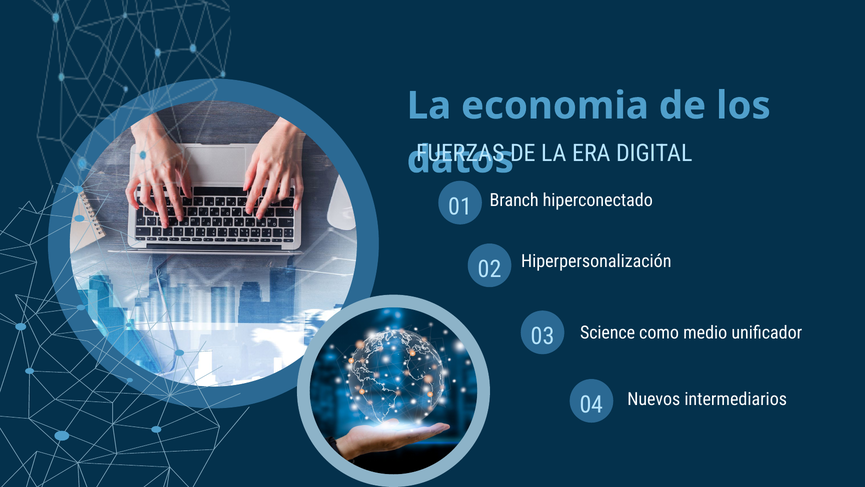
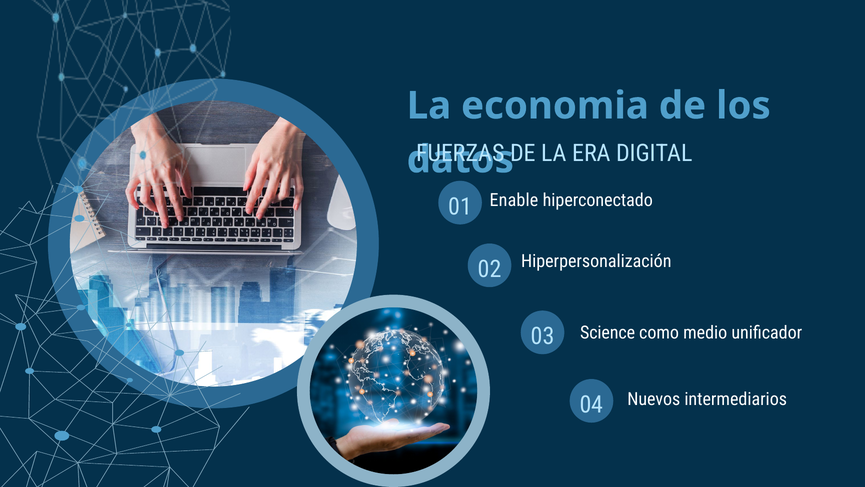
Branch: Branch -> Enable (514, 200)
